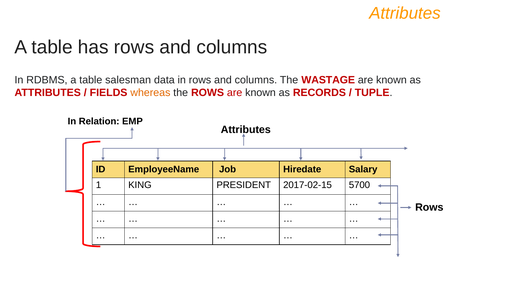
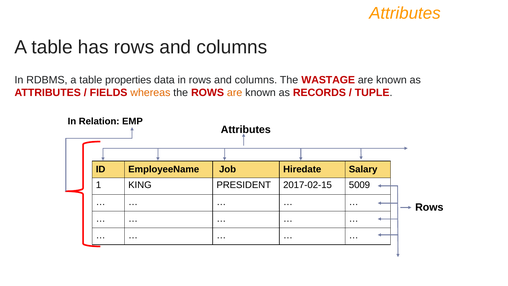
salesman: salesman -> properties (128, 80)
are colour: red -> orange (235, 93)
5700: 5700 -> 5009 (359, 185)
